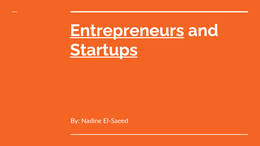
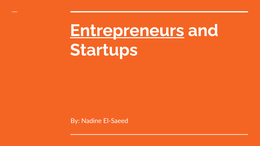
Startups underline: present -> none (104, 50)
